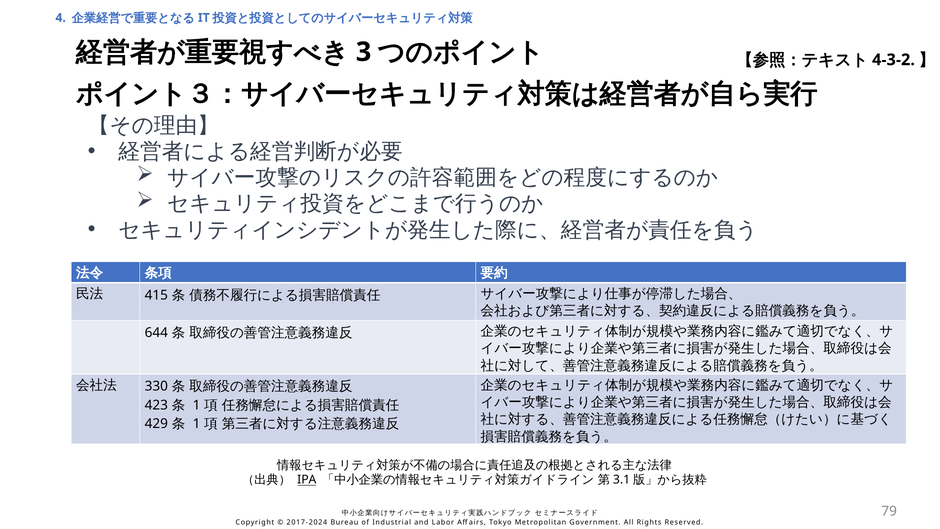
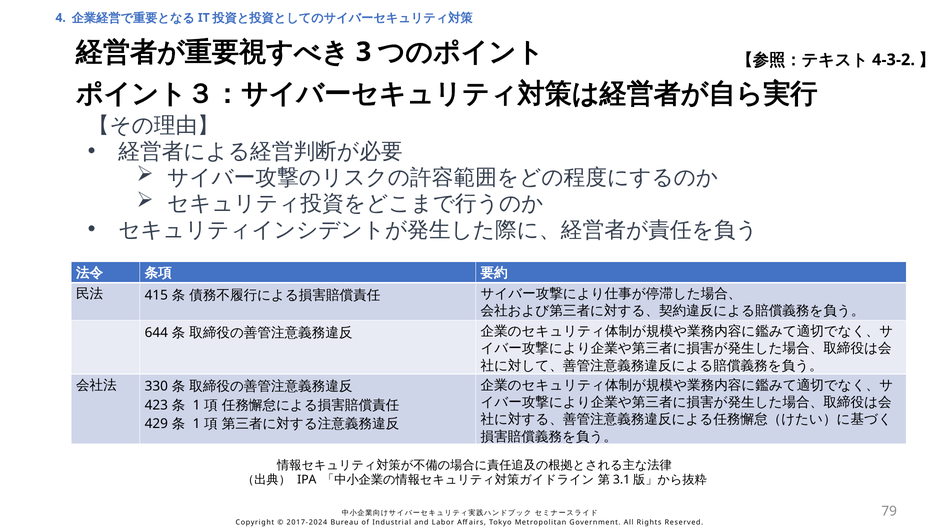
IPA underline: present -> none (307, 480)
